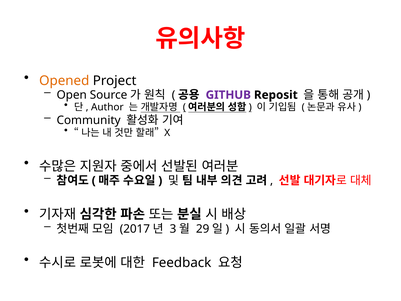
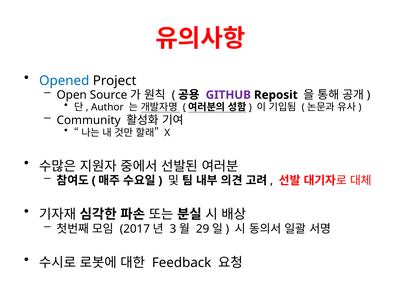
Opened colour: orange -> blue (64, 81)
